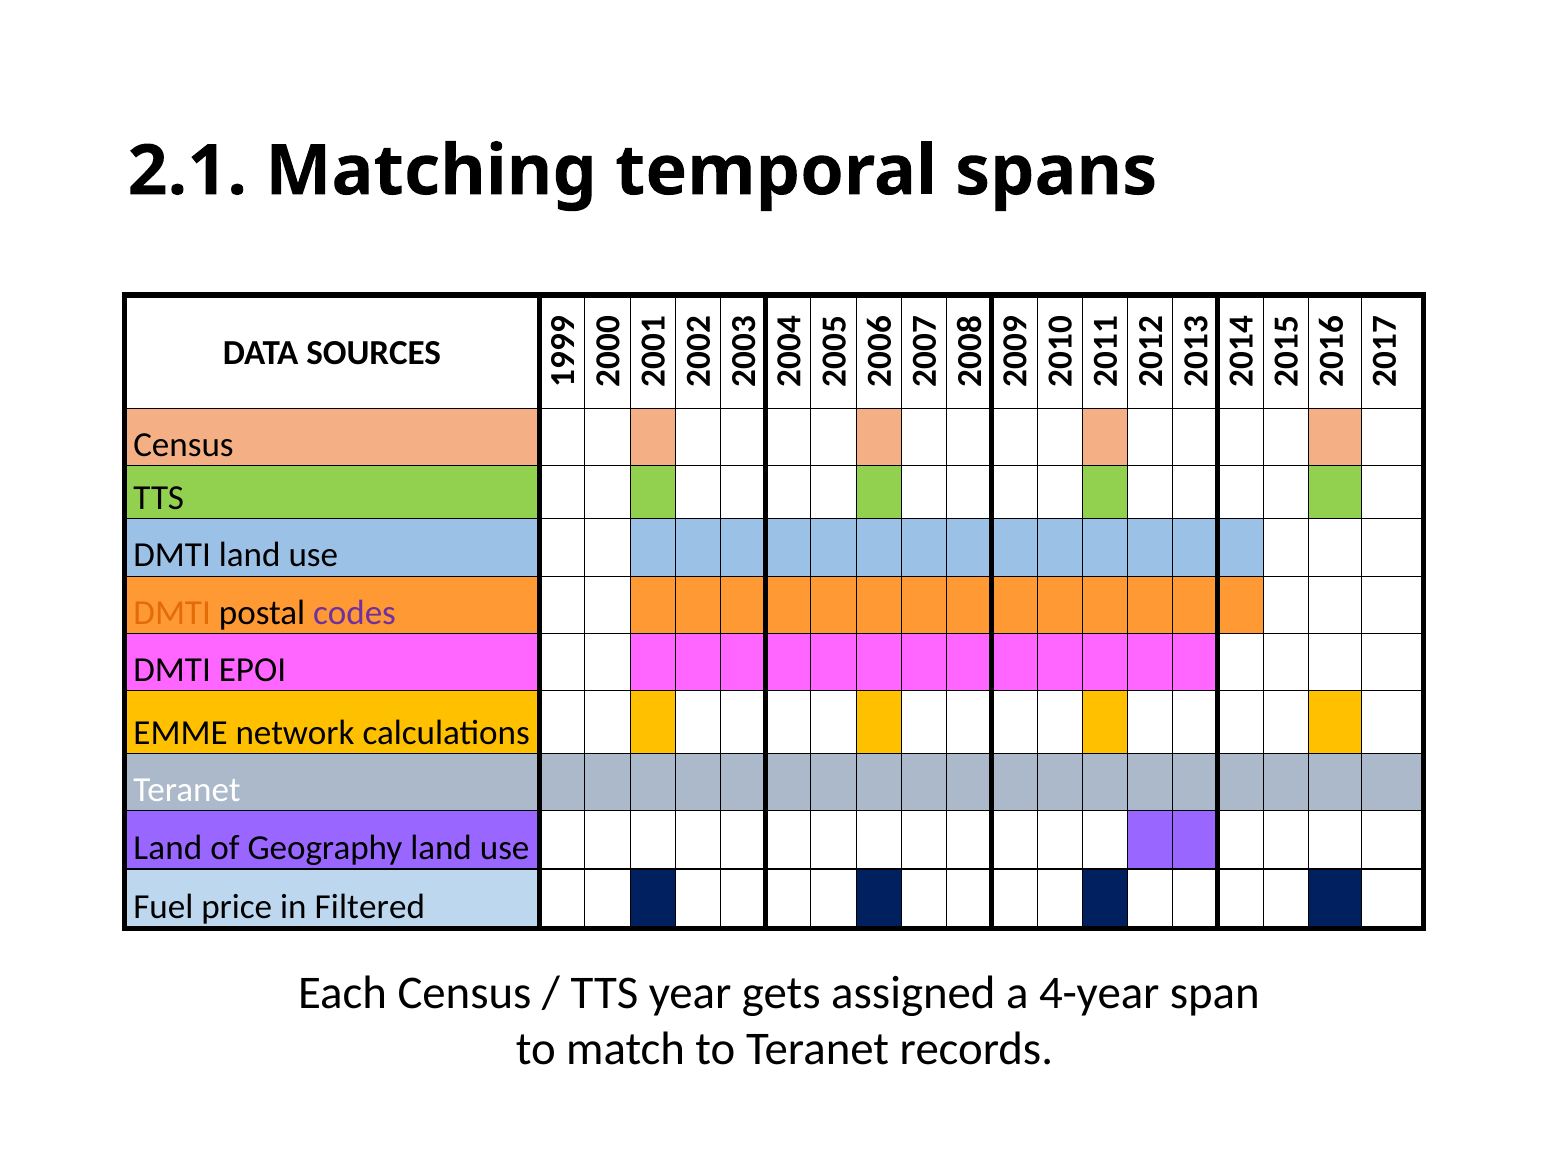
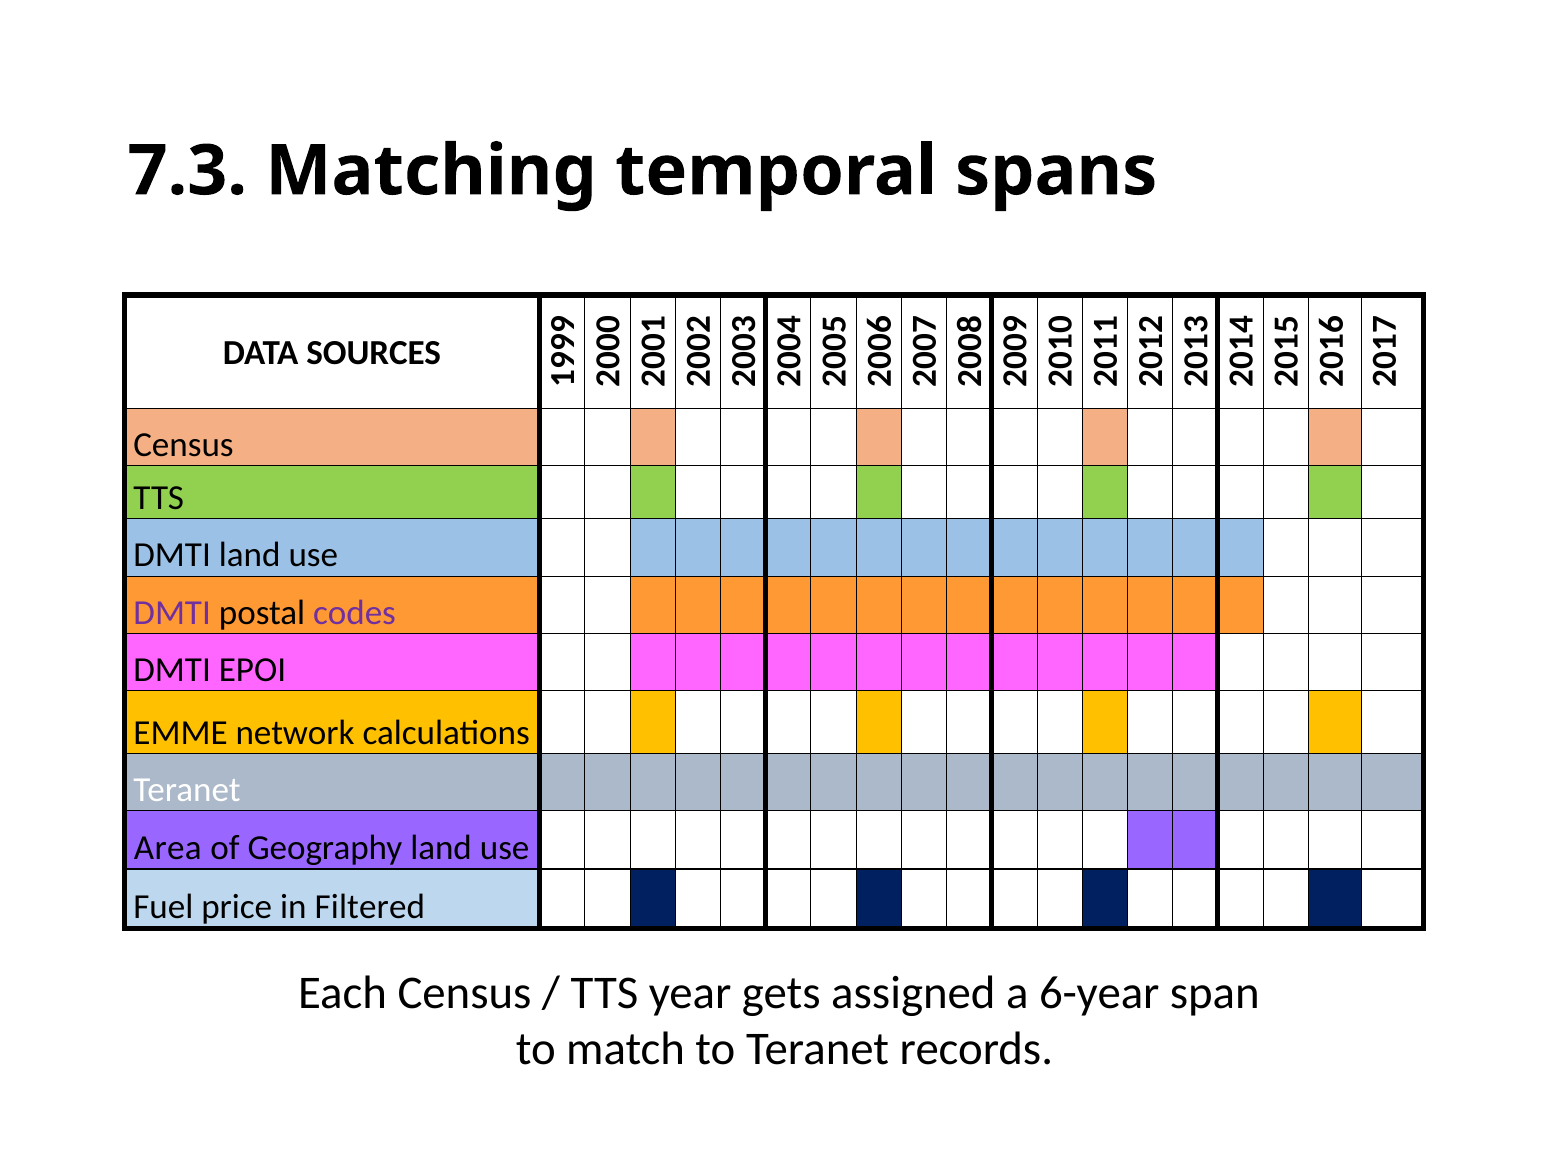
2.1: 2.1 -> 7.3 (187, 171)
DMTI colour: orange -> purple (172, 612)
Land: Land -> Area (168, 848)
4-year: 4-year -> 6-year (1099, 992)
